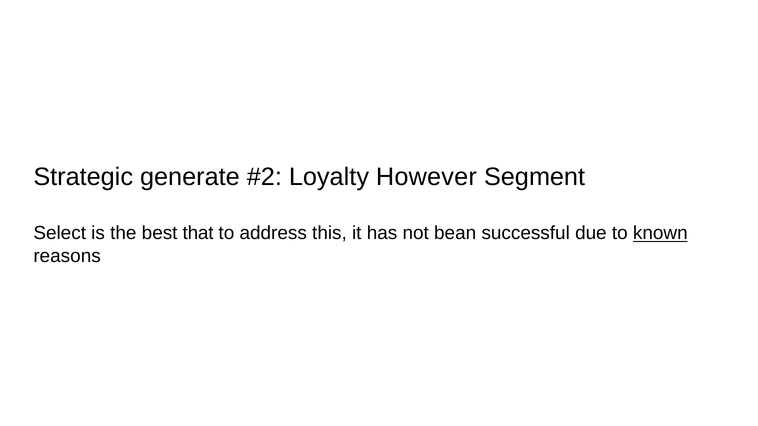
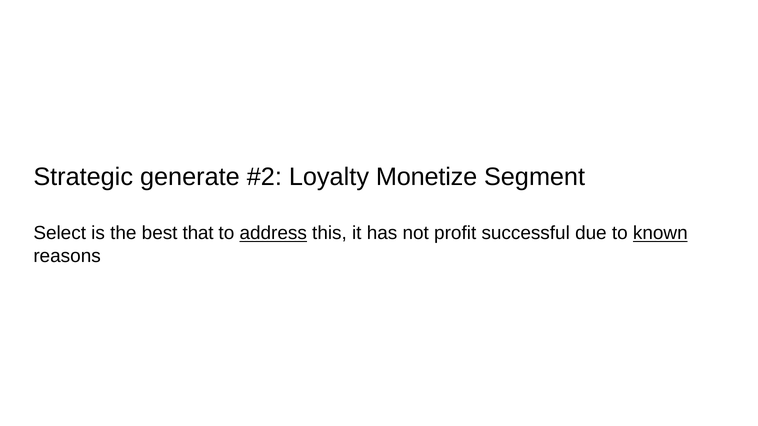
However: However -> Monetize (427, 177)
address underline: none -> present (273, 233)
bean: bean -> profit (455, 233)
